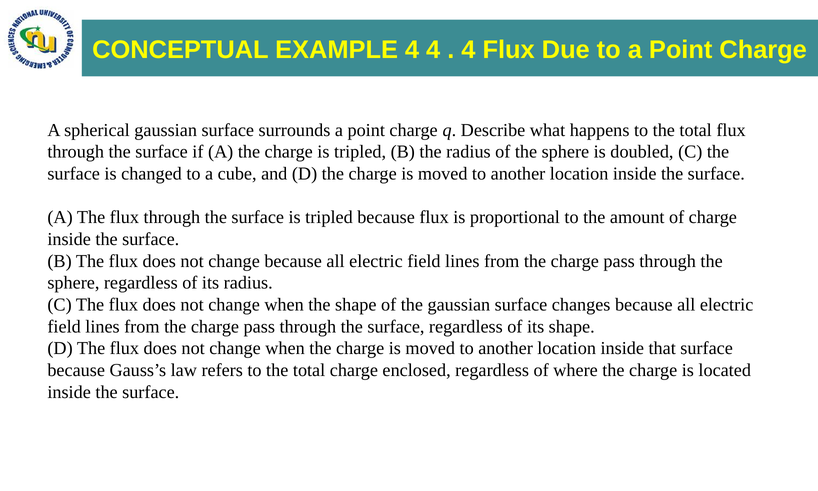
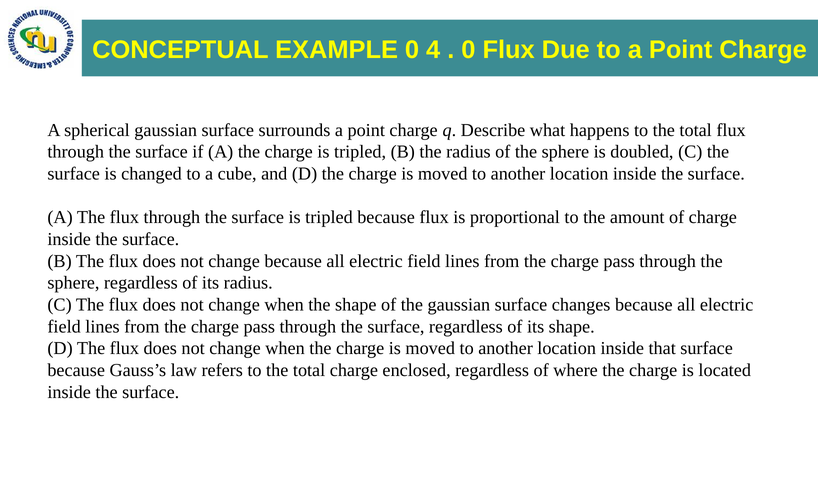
EXAMPLE 4: 4 -> 0 (412, 50)
4: 4 -> 0 (468, 50)
